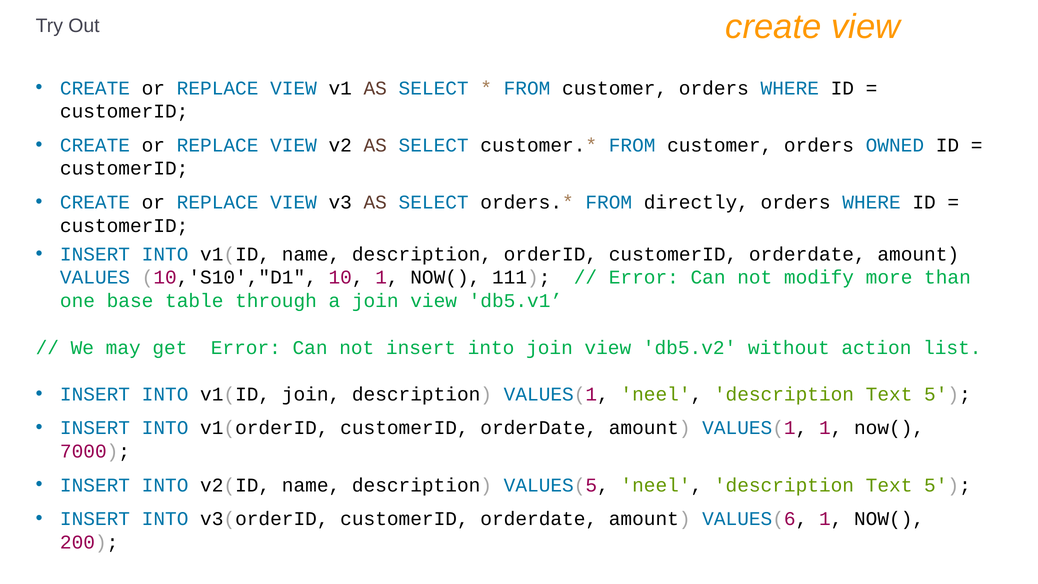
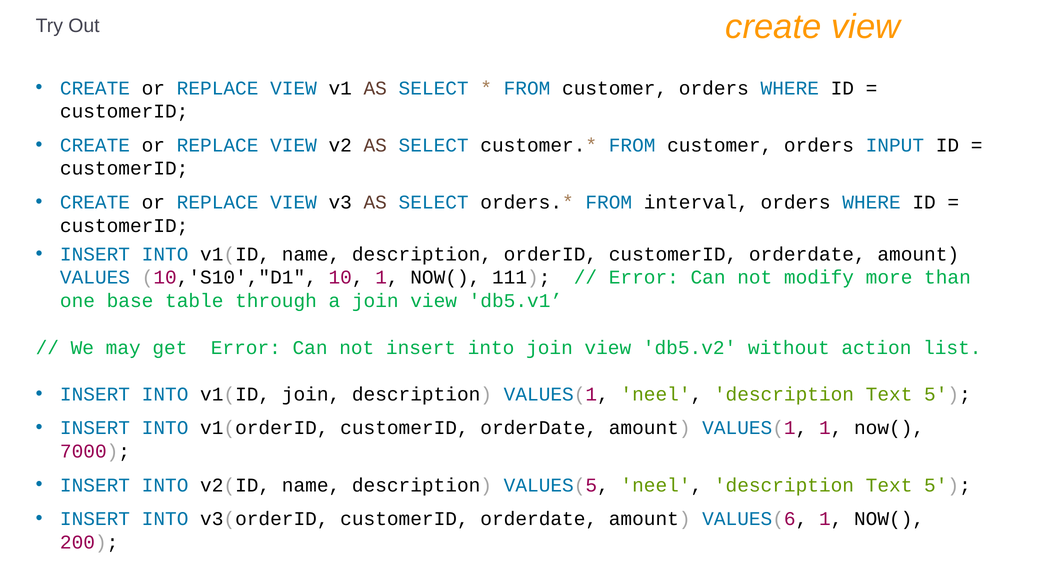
OWNED: OWNED -> INPUT (895, 145)
directly: directly -> interval (696, 202)
